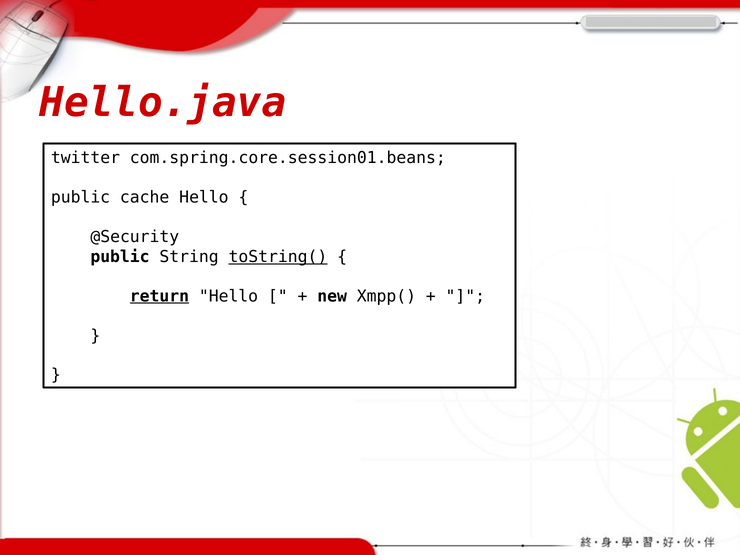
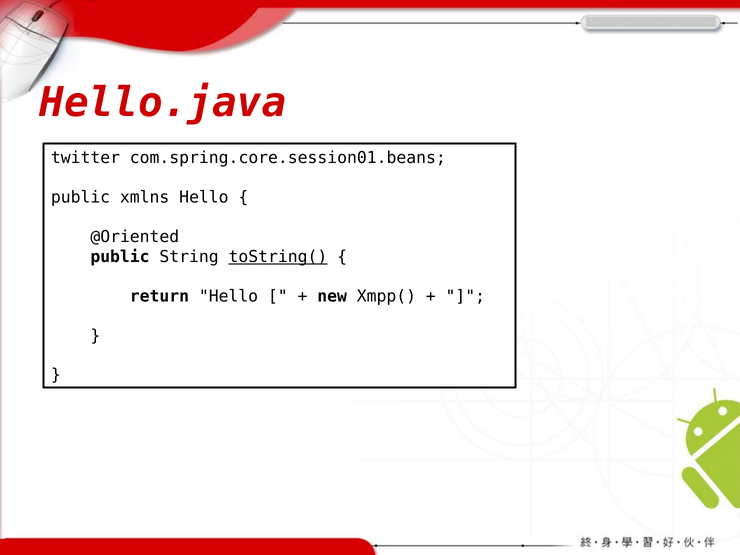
cache: cache -> xmlns (145, 198)
@Security: @Security -> @Oriented (135, 237)
return underline: present -> none (159, 296)
